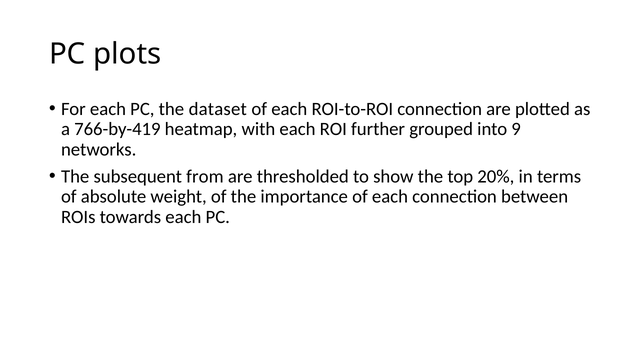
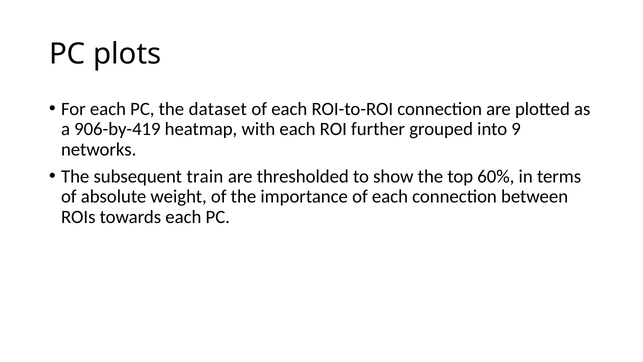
766-by-419: 766-by-419 -> 906-by-419 (117, 129)
from: from -> train (205, 176)
20%: 20% -> 60% (496, 176)
